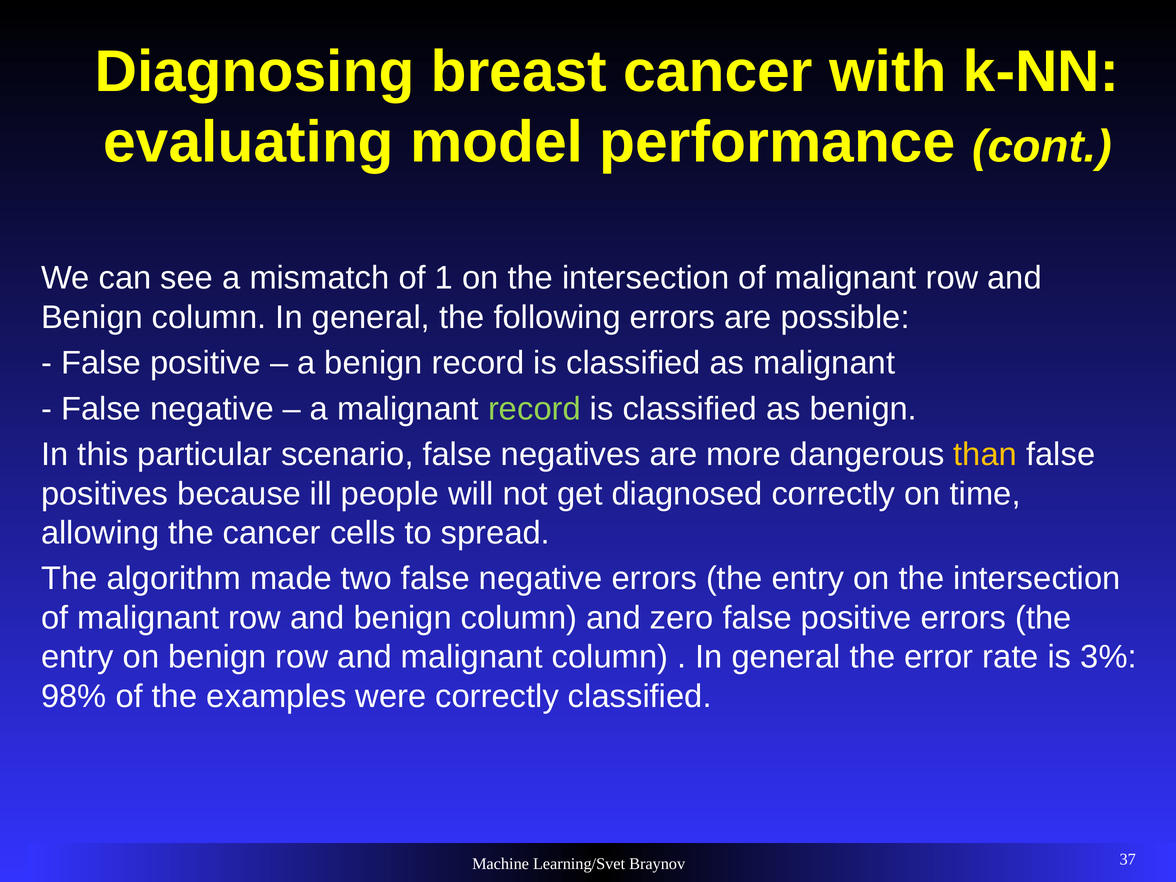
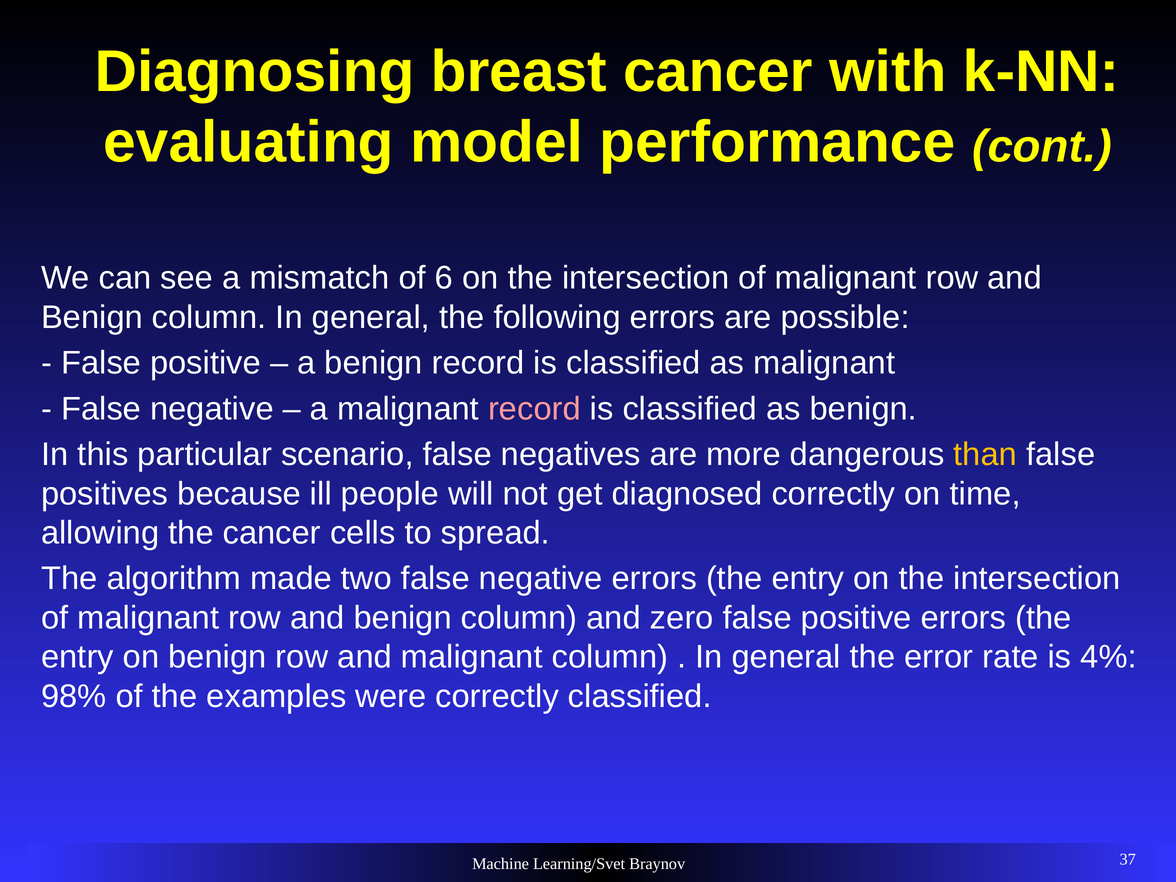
1: 1 -> 6 (444, 278)
record colour: light green -> pink (534, 409)
3%: 3% -> 4% (1109, 657)
